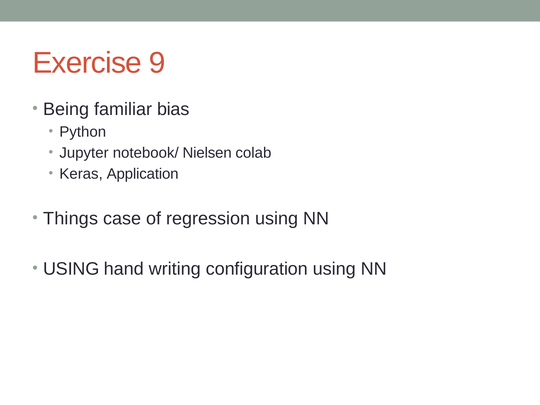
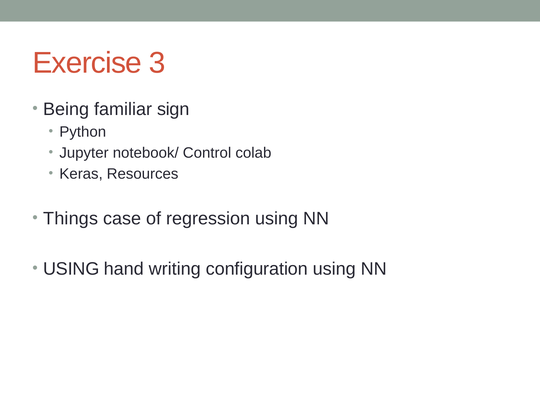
9: 9 -> 3 (157, 63)
bias: bias -> sign (173, 109)
Nielsen: Nielsen -> Control (207, 153)
Application: Application -> Resources (143, 174)
